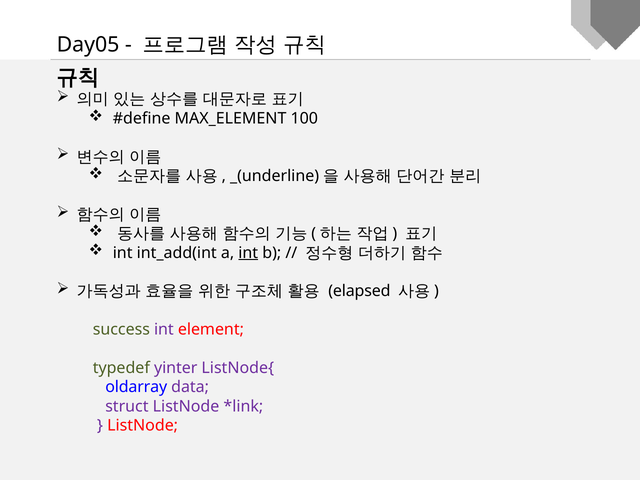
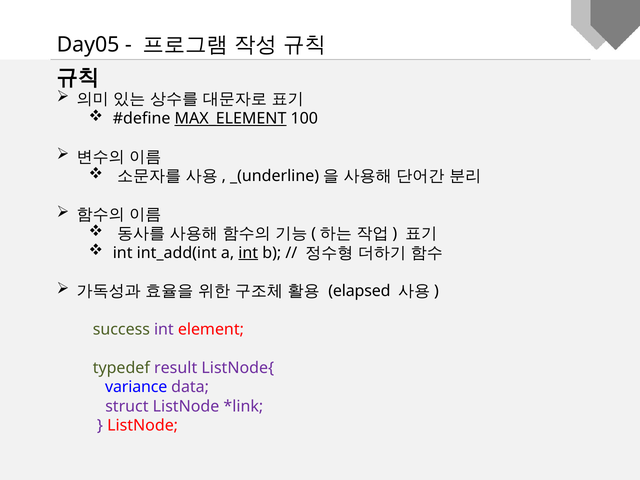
MAX_ELEMENT underline: none -> present (231, 118)
yinter: yinter -> result (176, 368)
oldarray: oldarray -> variance (136, 387)
